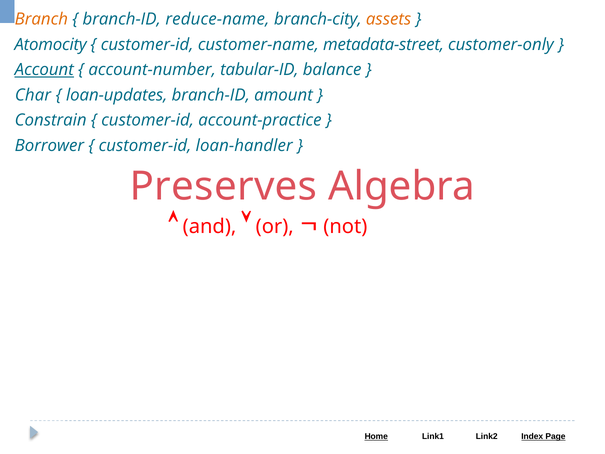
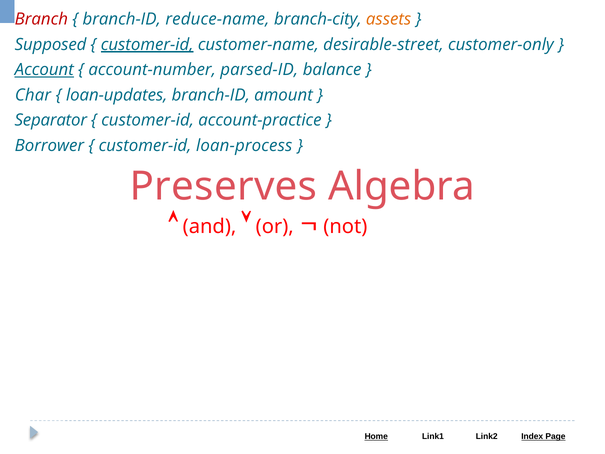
Branch colour: orange -> red (41, 19)
Atomocity: Atomocity -> Supposed (51, 44)
customer-id underline: none -> present (147, 44)
metadata-street: metadata-street -> desirable-street (383, 44)
tabular-ID: tabular-ID -> parsed-ID (259, 70)
Constrain: Constrain -> Separator (51, 120)
loan-handler: loan-handler -> loan-process (244, 145)
